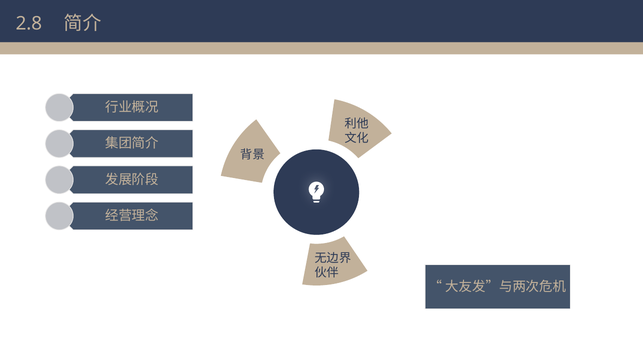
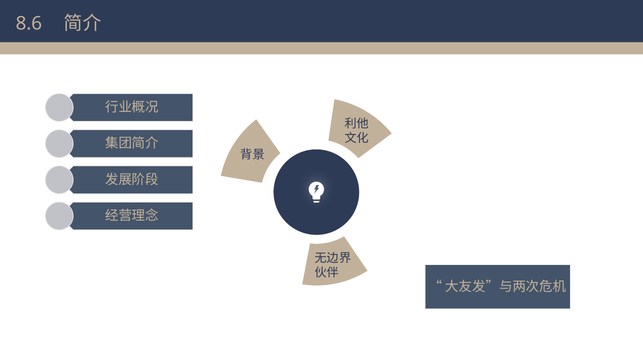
2.8: 2.8 -> 8.6 (29, 24)
